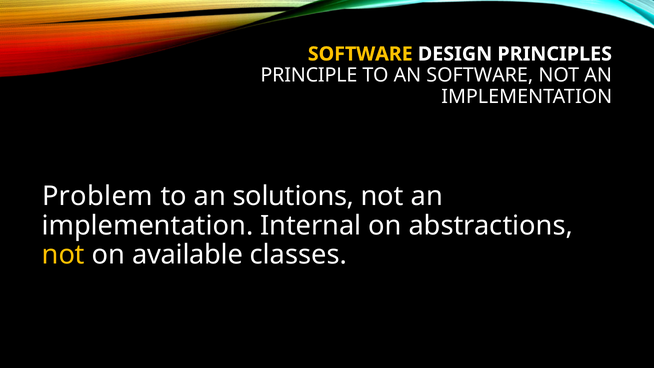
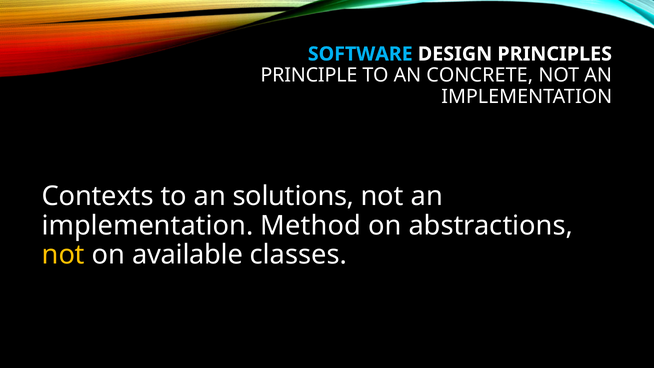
SOFTWARE colour: yellow -> light blue (360, 54)
AN SOFTWARE: SOFTWARE -> CONCRETE (480, 75)
Problem: Problem -> Contexts (98, 196)
Internal: Internal -> Method (311, 225)
